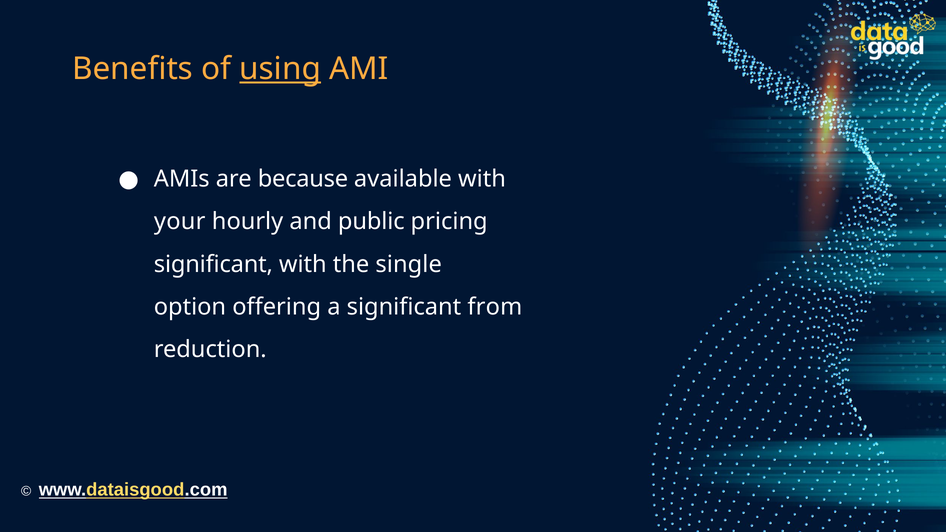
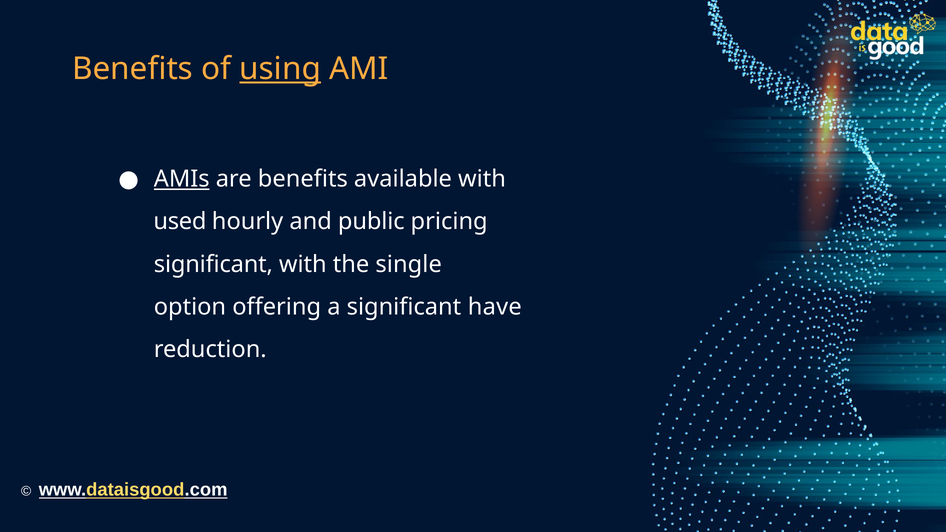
AMIs underline: none -> present (182, 179)
are because: because -> benefits (303, 179)
your: your -> used (180, 222)
from: from -> have (495, 307)
